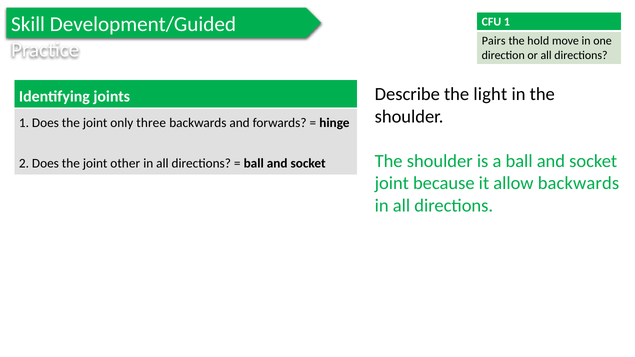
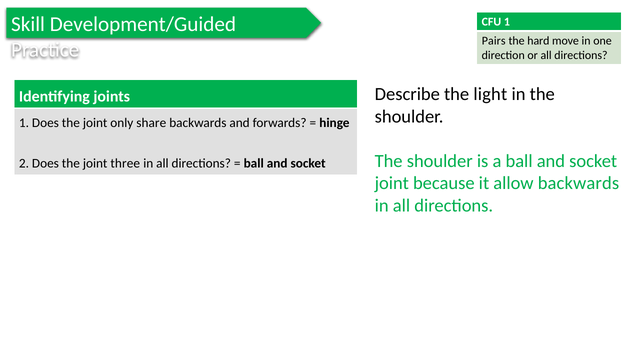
hold: hold -> hard (538, 41)
three: three -> share (151, 123)
other: other -> three (125, 163)
